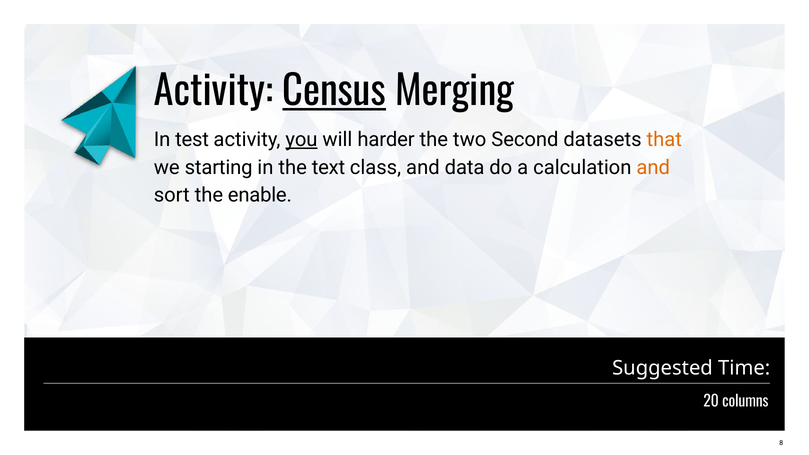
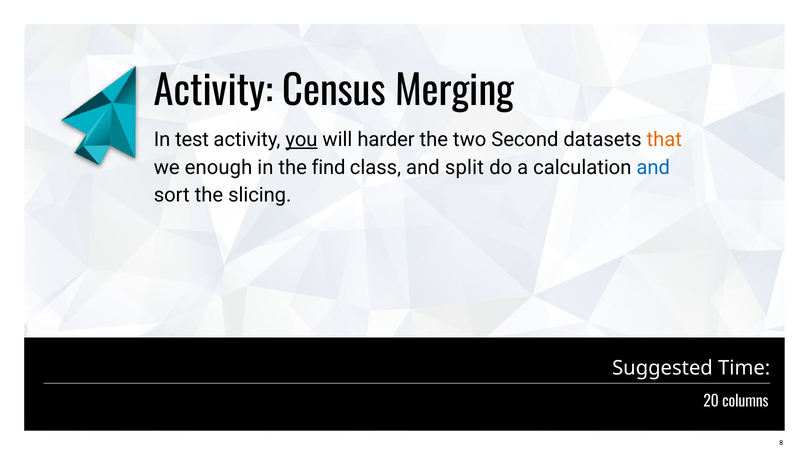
Census underline: present -> none (334, 92)
starting: starting -> enough (218, 167)
text: text -> find (328, 167)
data: data -> split (464, 167)
and colour: orange -> blue (653, 167)
enable: enable -> slicing (260, 195)
